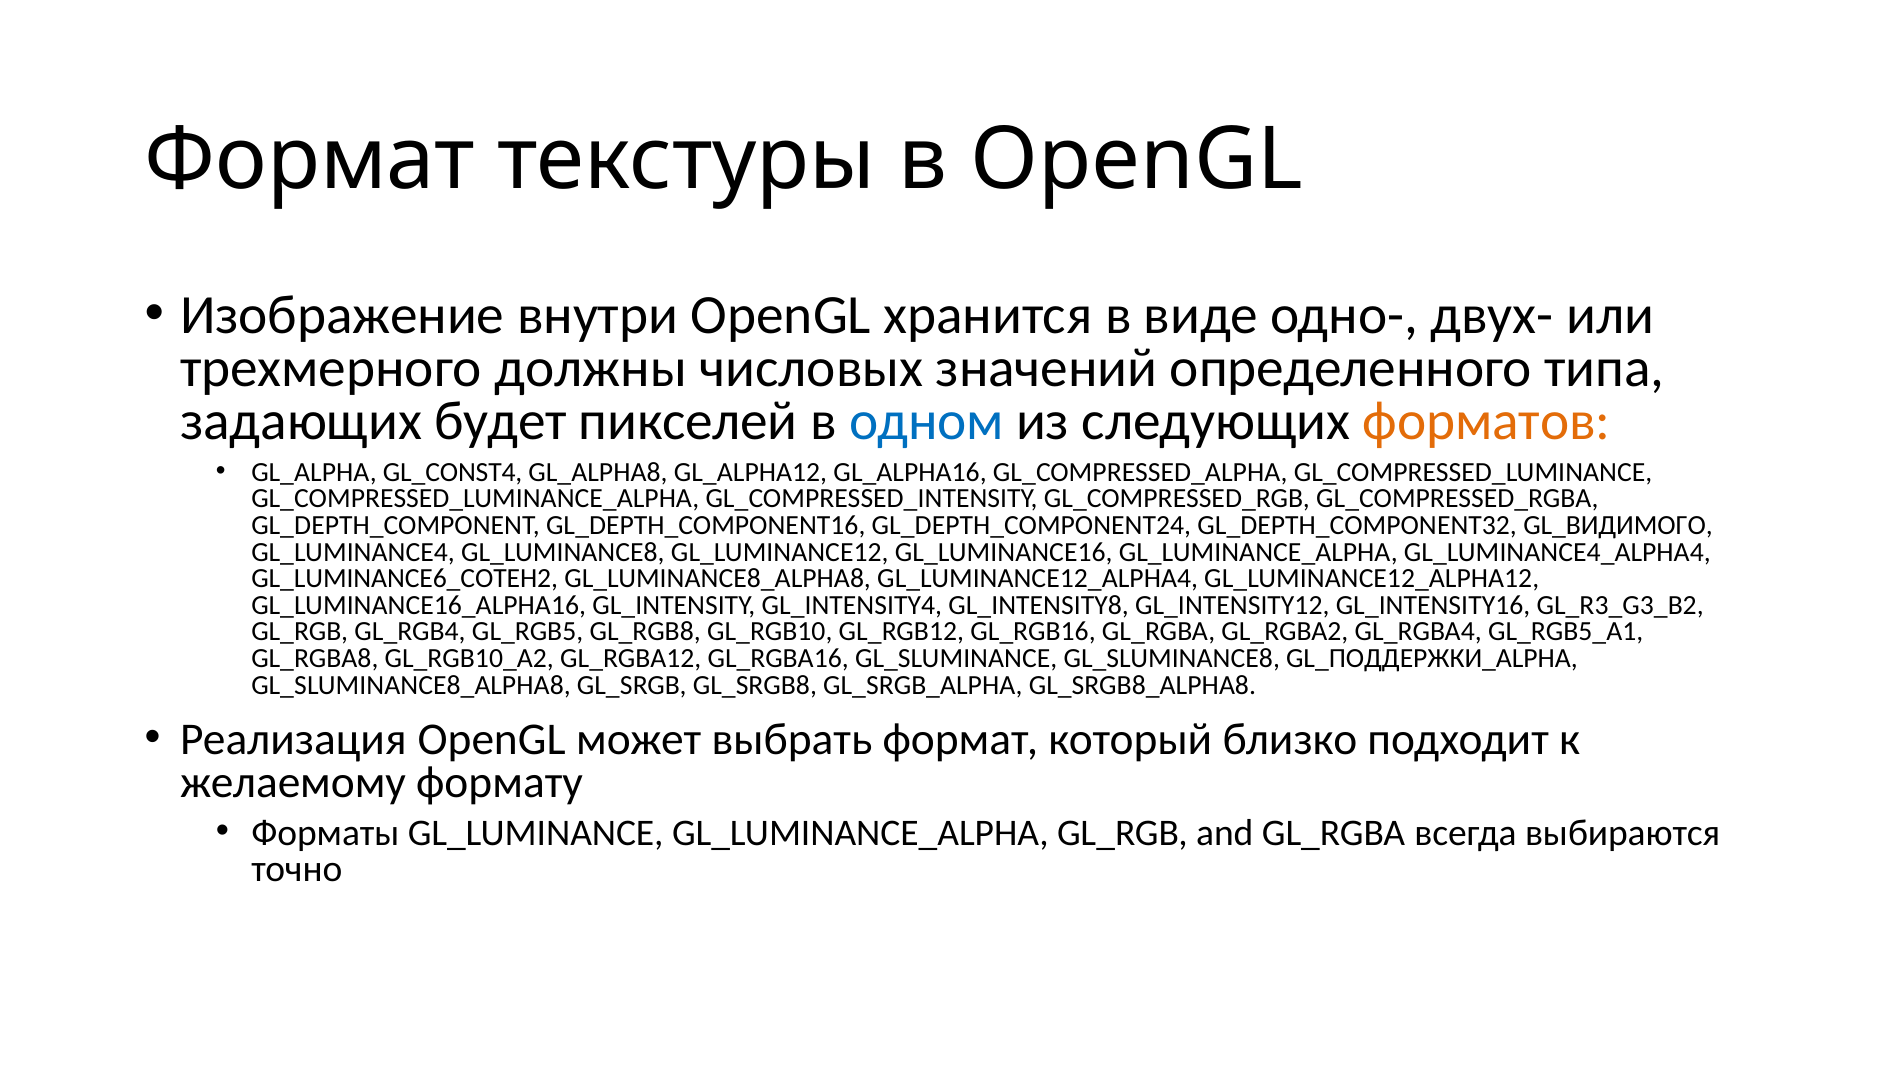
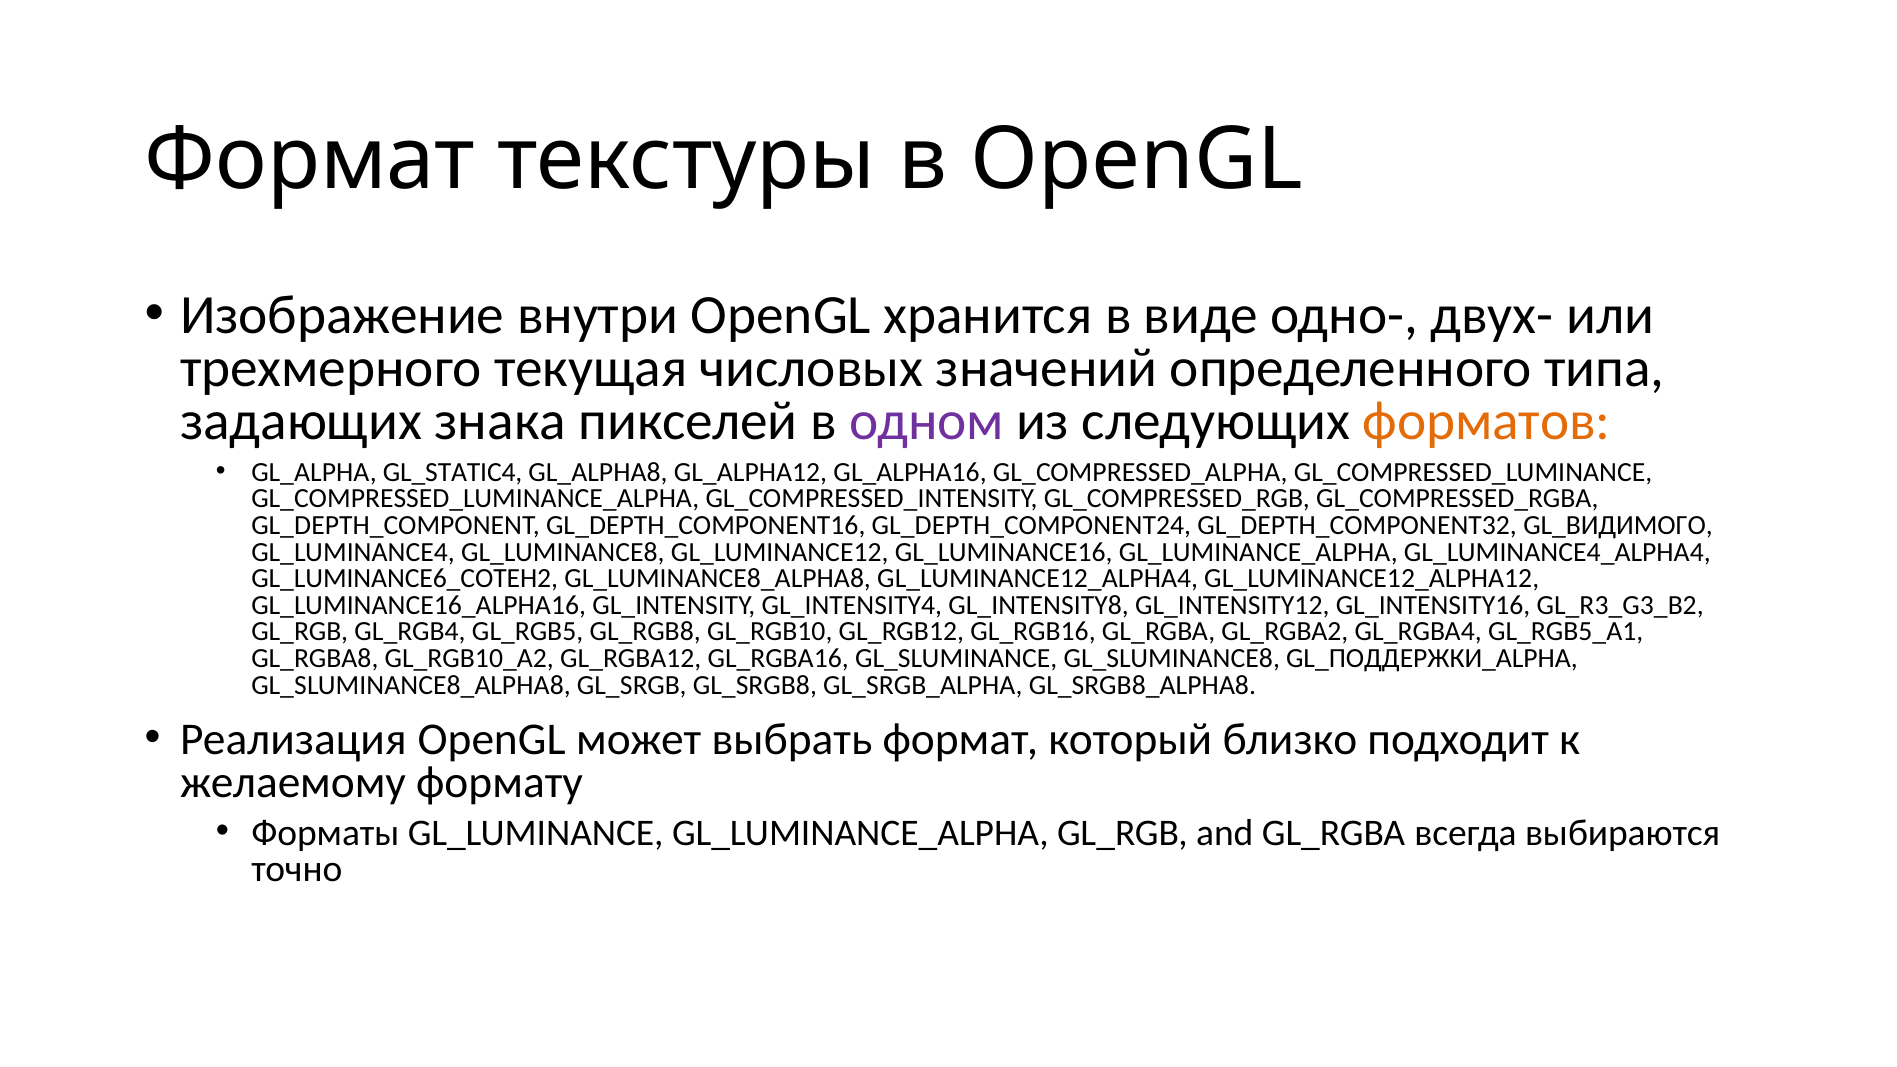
должны: должны -> текущая (591, 368)
будет: будет -> знака (500, 421)
одном colour: blue -> purple (927, 421)
GL_CONST4: GL_CONST4 -> GL_STATIC4 (453, 472)
